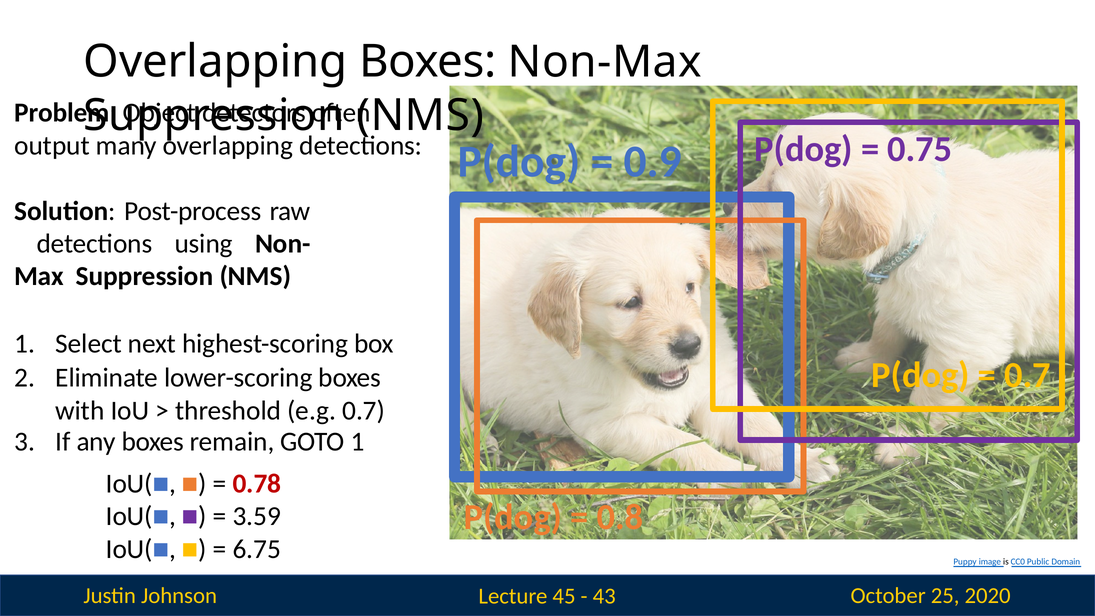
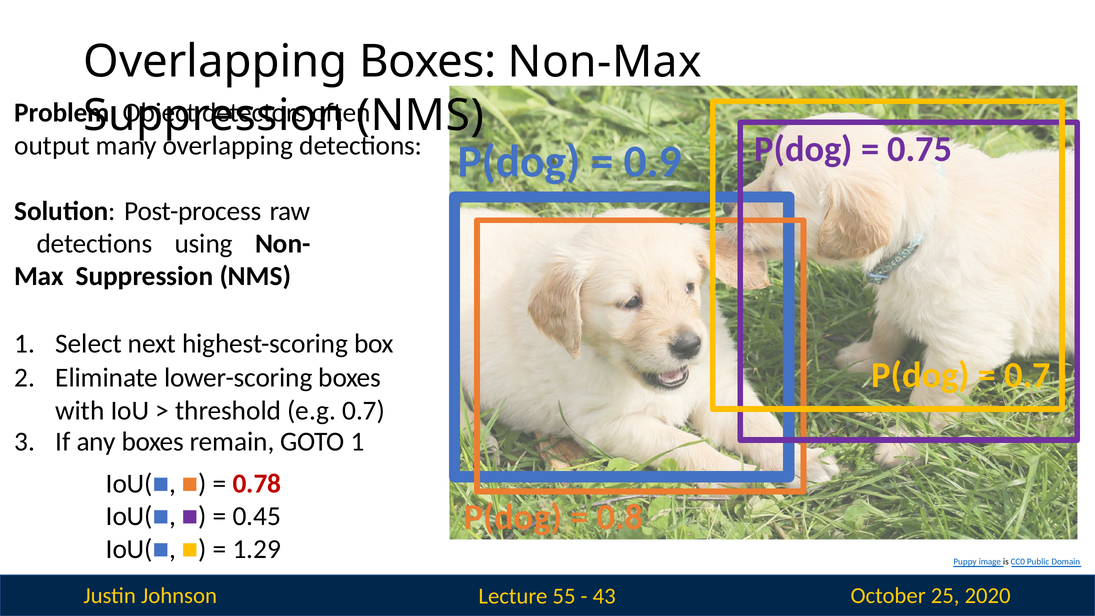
3.59: 3.59 -> 0.45 (257, 516)
6.75: 6.75 -> 1.29 (257, 549)
45: 45 -> 55 (564, 596)
